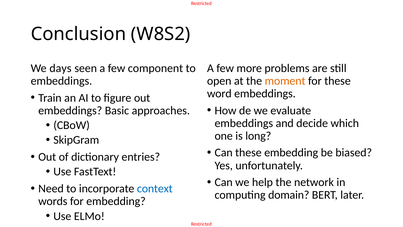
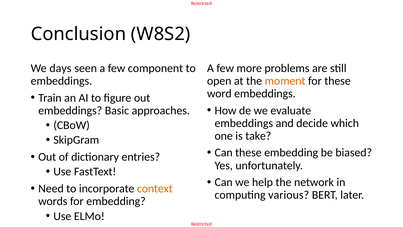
long: long -> take (258, 136)
context colour: blue -> orange (155, 188)
domain: domain -> various (289, 195)
